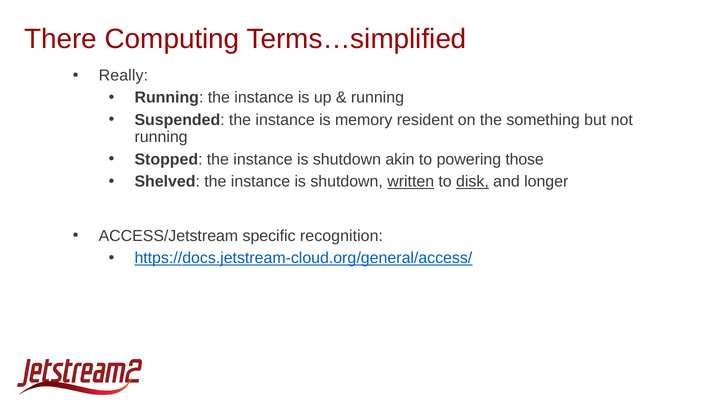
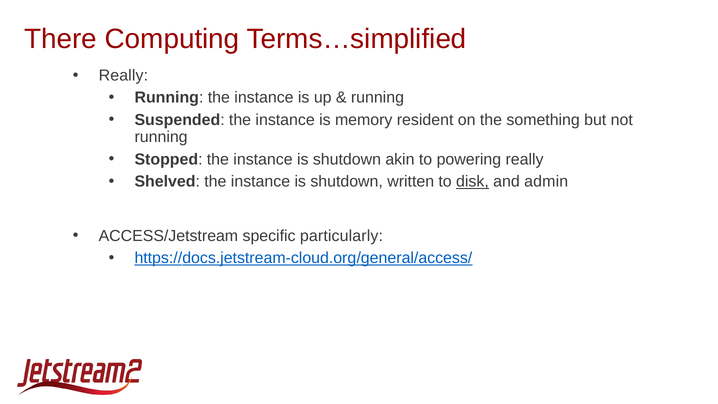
powering those: those -> really (525, 159)
written underline: present -> none (411, 181)
longer: longer -> admin (546, 181)
recognition: recognition -> particularly (341, 236)
